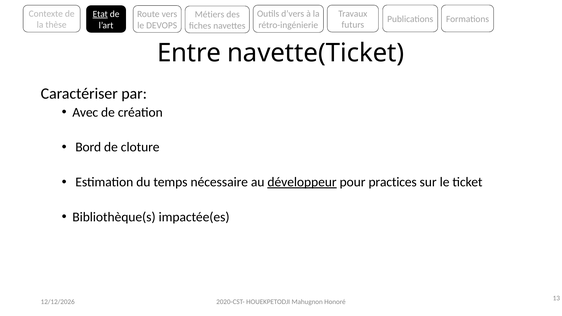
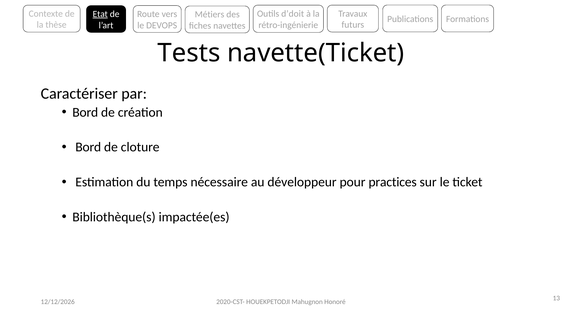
d’vers: d’vers -> d’doit (293, 14)
Entre: Entre -> Tests (189, 53)
Avec: Avec -> Bord (85, 112)
développeur underline: present -> none (302, 182)
